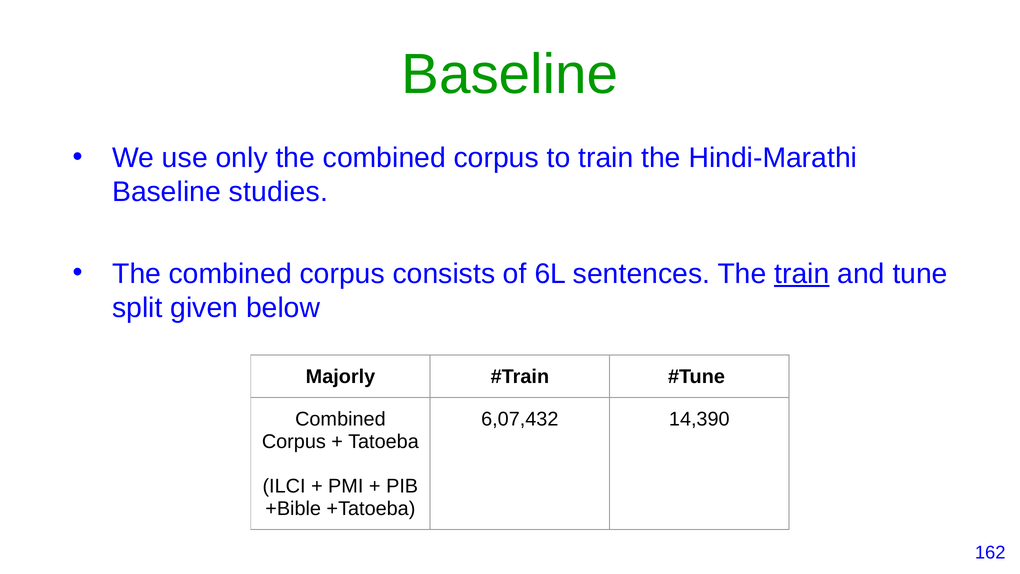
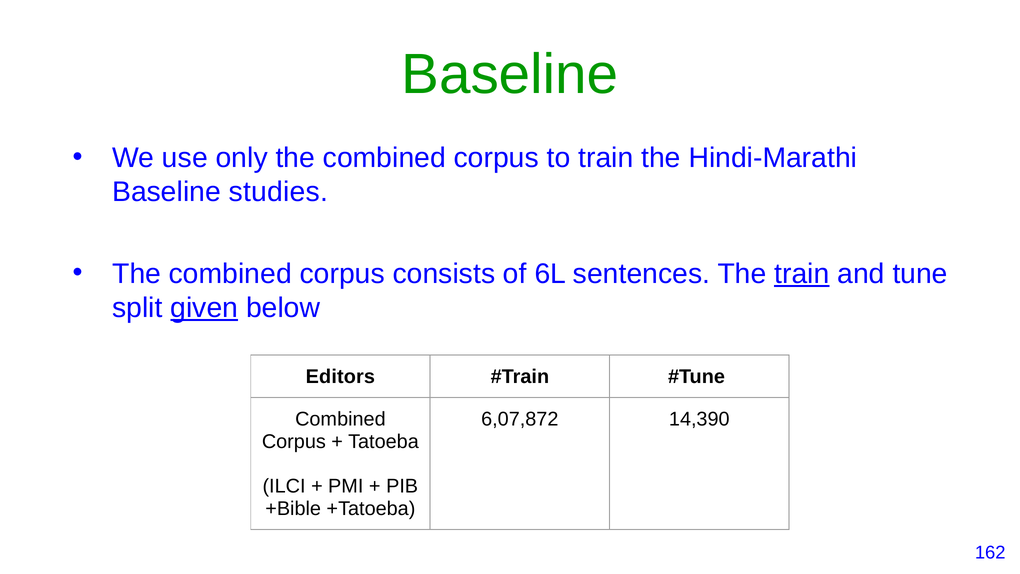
given underline: none -> present (204, 308)
Majorly: Majorly -> Editors (340, 377)
6,07,432: 6,07,432 -> 6,07,872 (520, 419)
